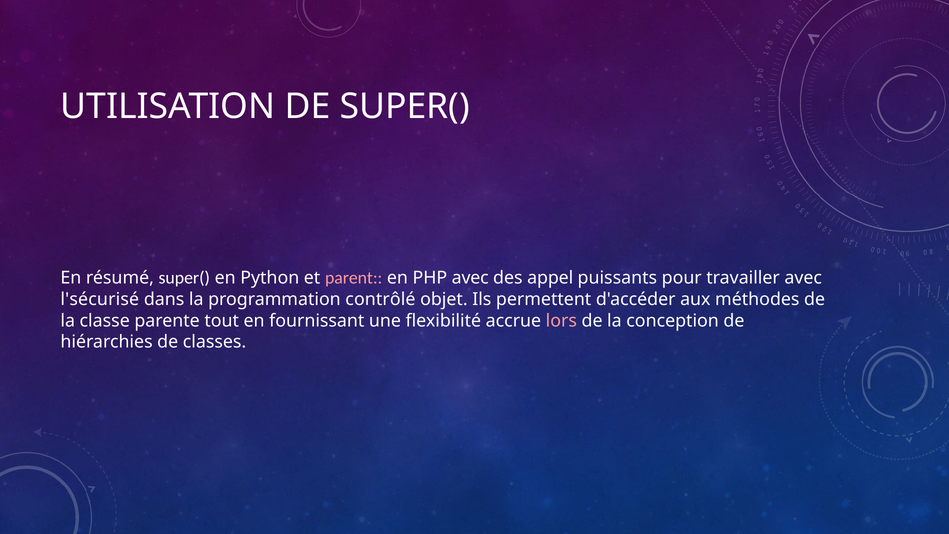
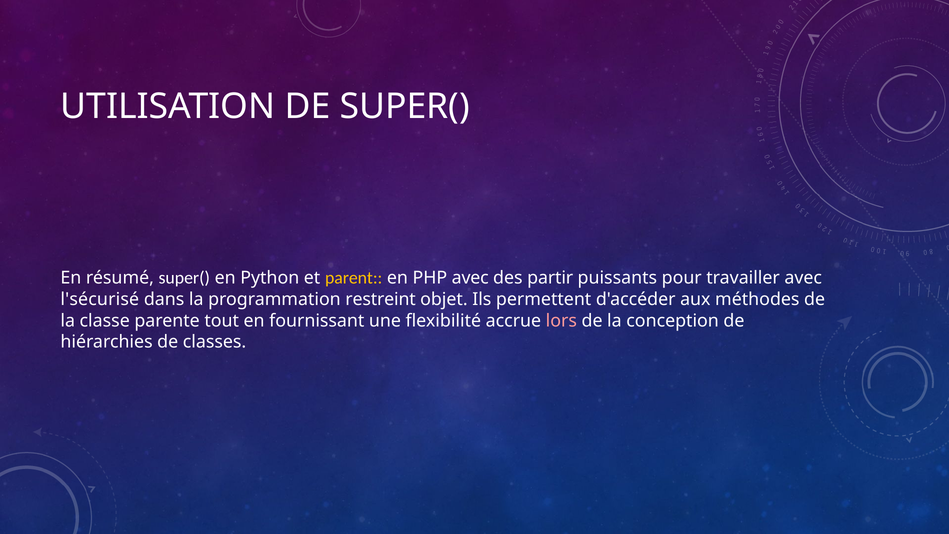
parent colour: pink -> yellow (354, 278)
appel: appel -> partir (550, 278)
contrôlé: contrôlé -> restreint (381, 299)
